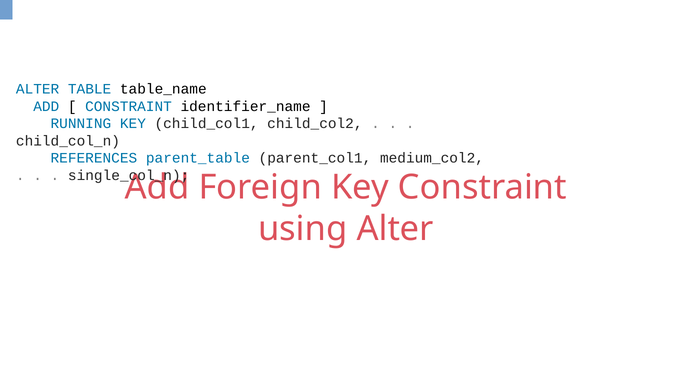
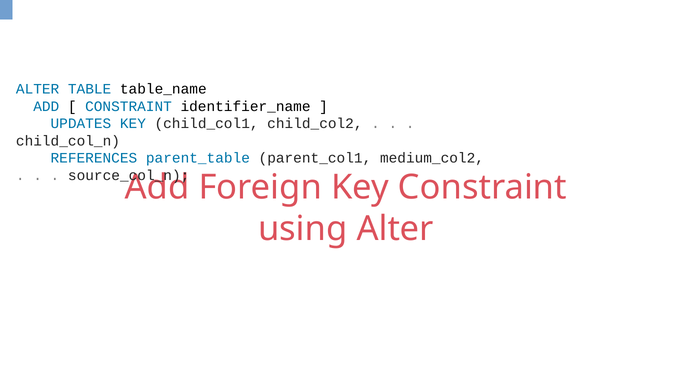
RUNNING: RUNNING -> UPDATES (81, 124)
single_col_n: single_col_n -> source_col_n (129, 176)
